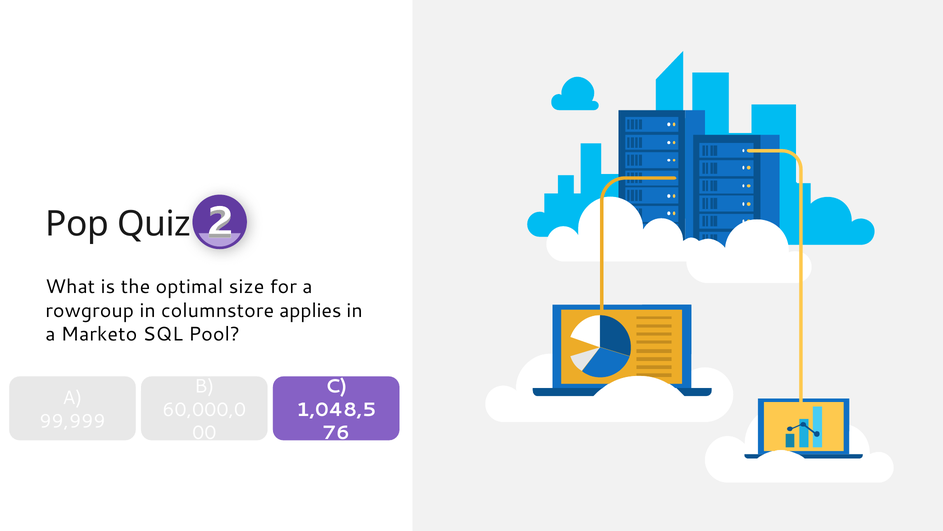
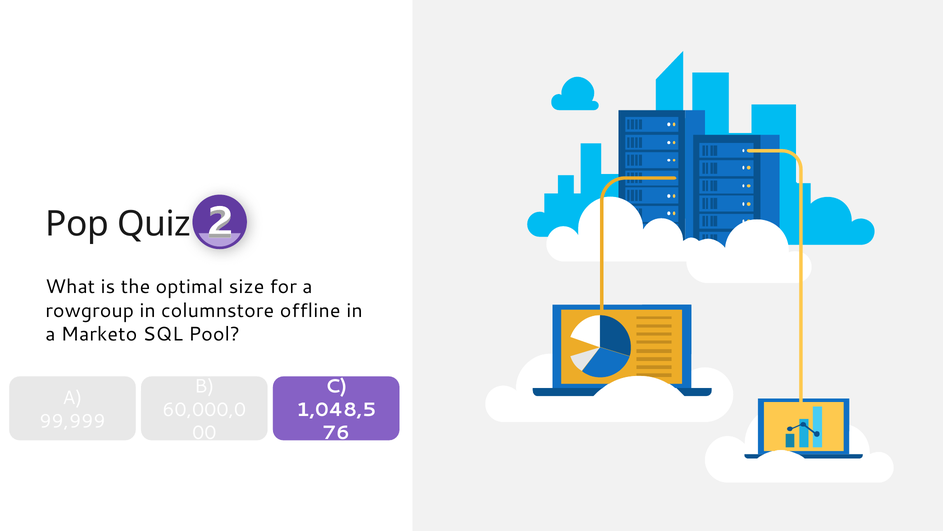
applies: applies -> offline (310, 310)
